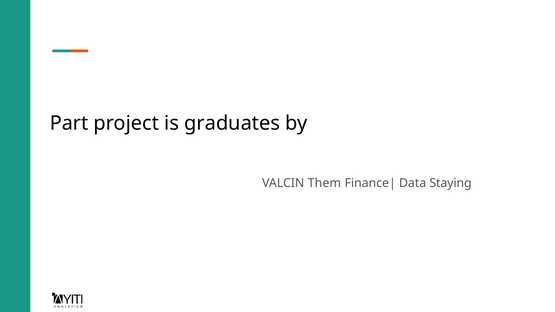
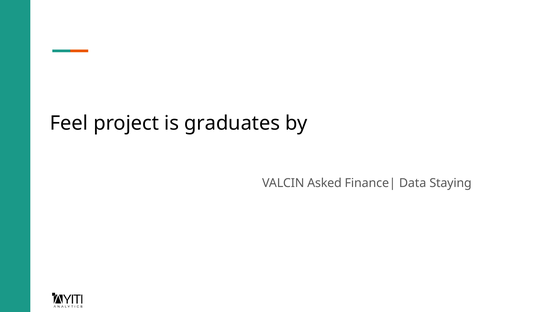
Part: Part -> Feel (69, 123)
Them: Them -> Asked (325, 183)
